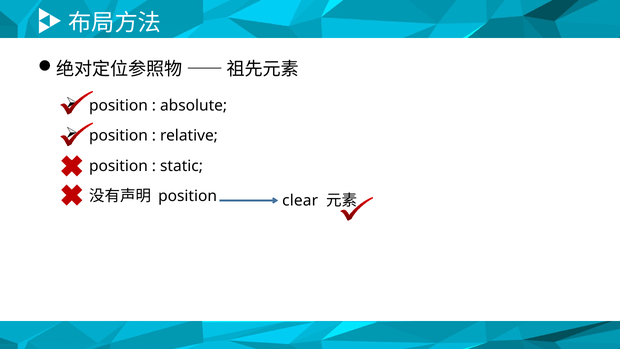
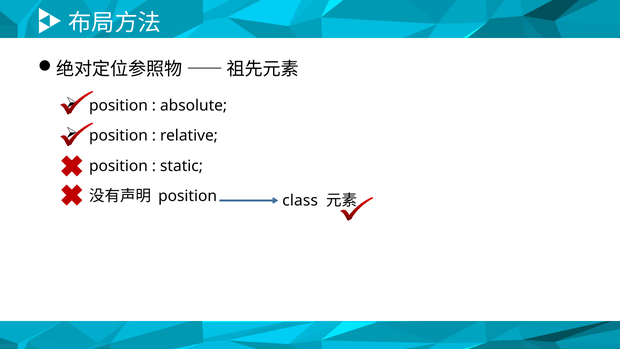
clear: clear -> class (300, 200)
